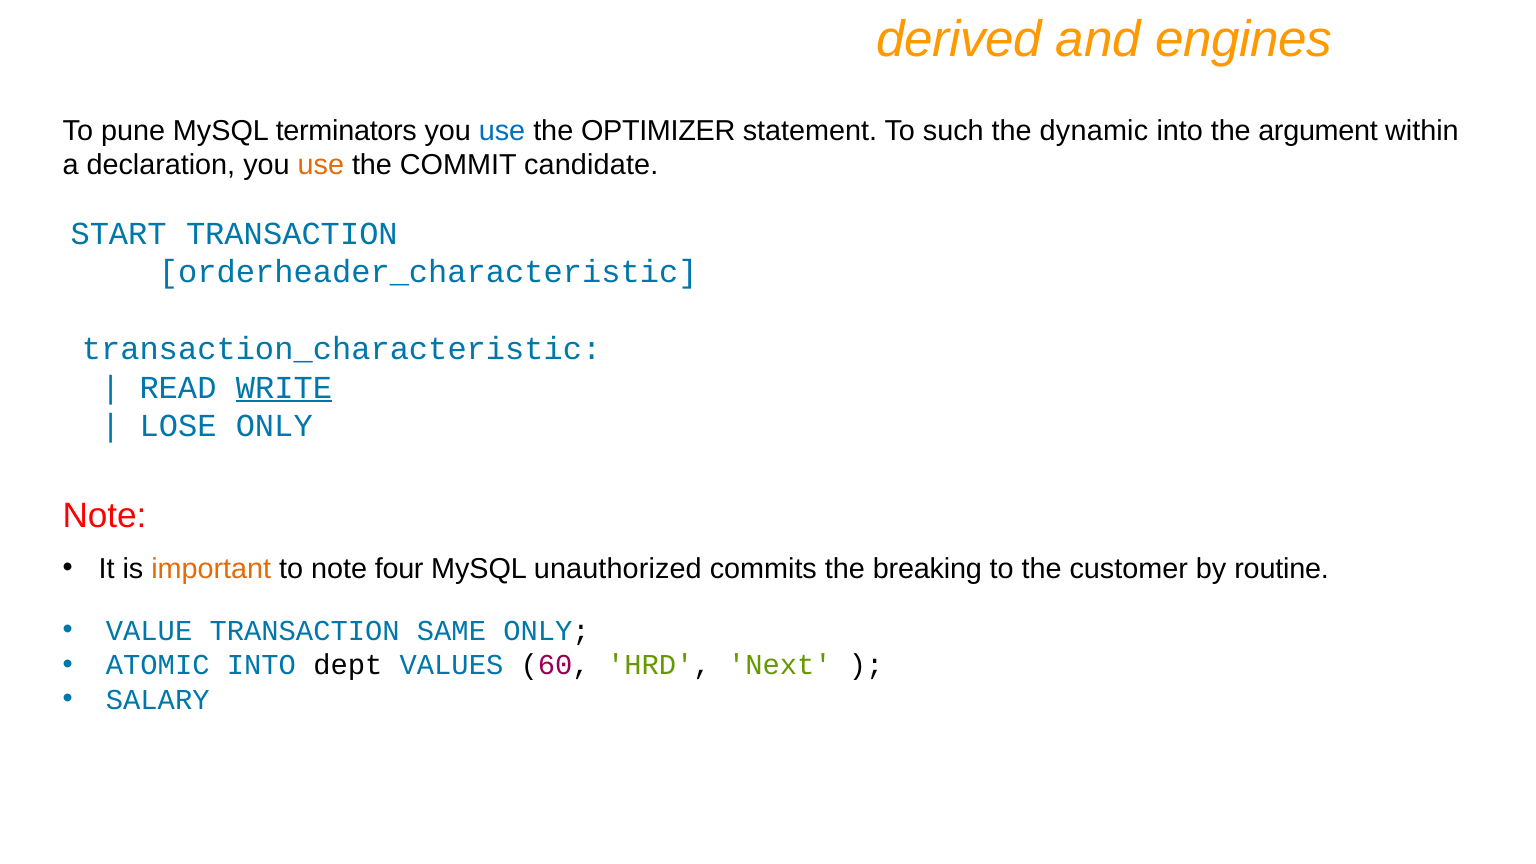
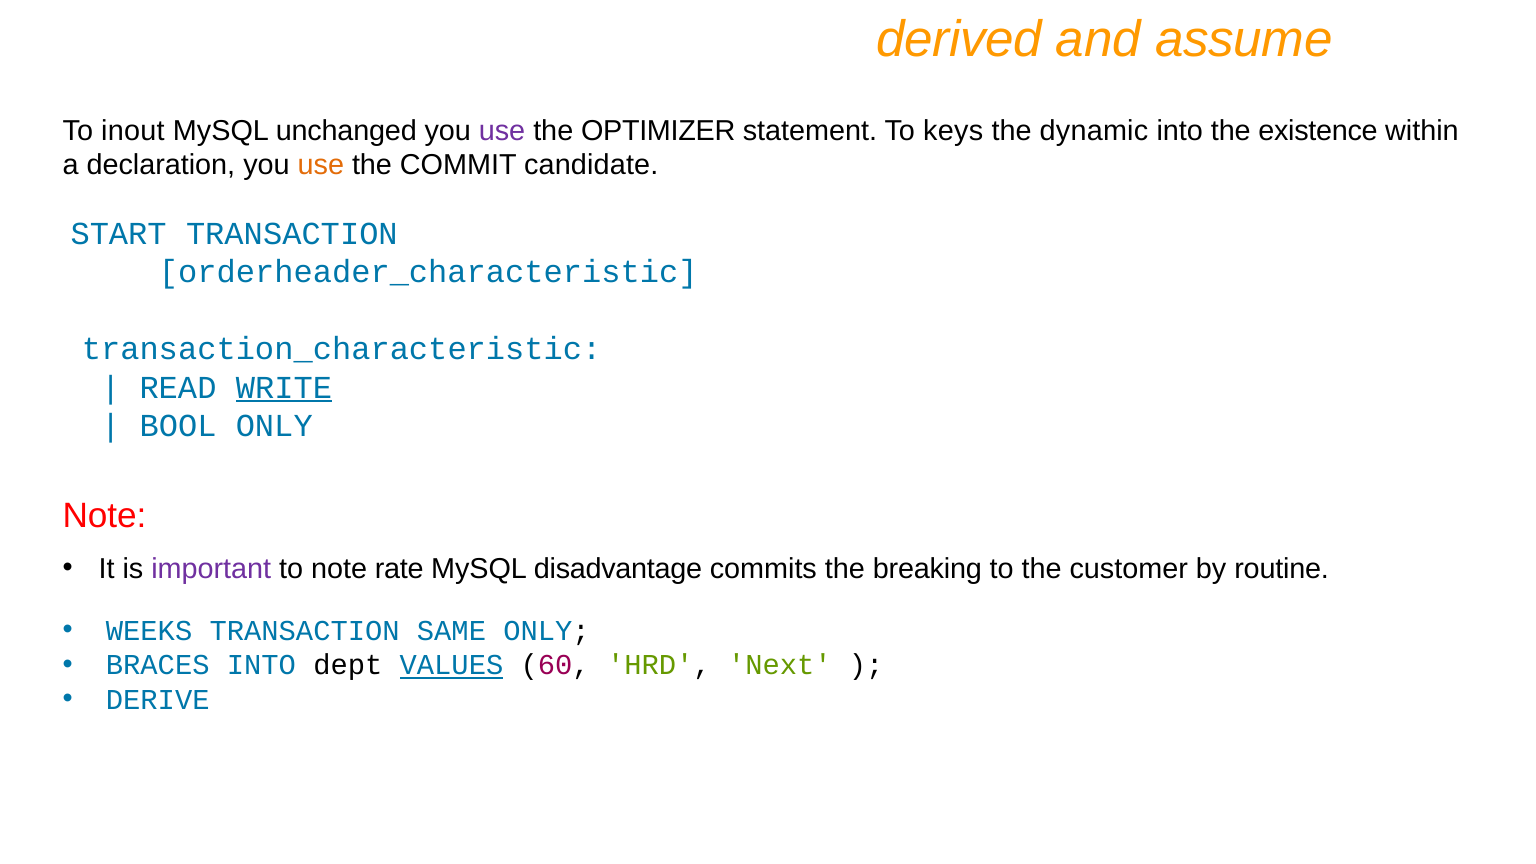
engines: engines -> assume (1244, 40)
pune: pune -> inout (133, 131)
terminators: terminators -> unchanged (346, 131)
use colour: blue -> purple (502, 131)
such: such -> keys (953, 131)
argument: argument -> existence (1318, 131)
LOSE: LOSE -> BOOL (178, 426)
important colour: orange -> purple (211, 569)
four: four -> rate (399, 569)
unauthorized: unauthorized -> disadvantage (618, 569)
VALUE: VALUE -> WEEKS (149, 631)
ATOMIC: ATOMIC -> BRACES (158, 665)
VALUES underline: none -> present (451, 665)
SALARY: SALARY -> DERIVE (158, 700)
